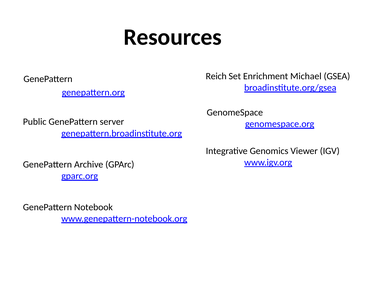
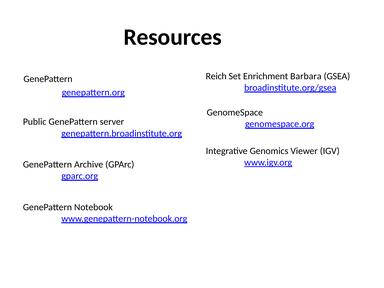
Michael: Michael -> Barbara (306, 76)
